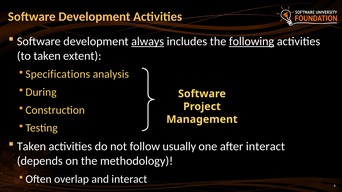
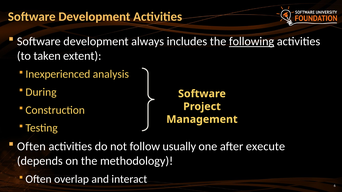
always underline: present -> none (148, 41)
Specifications: Specifications -> Inexperienced (58, 74)
Taken: Taken -> Often (31, 147)
after interact: interact -> execute (265, 147)
